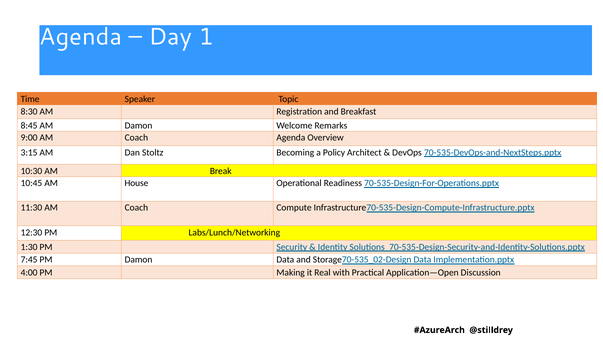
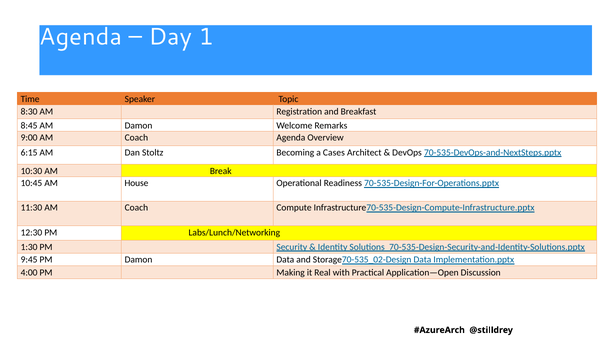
3:15: 3:15 -> 6:15 (29, 152)
Policy: Policy -> Cases (334, 152)
7:45: 7:45 -> 9:45 (29, 260)
